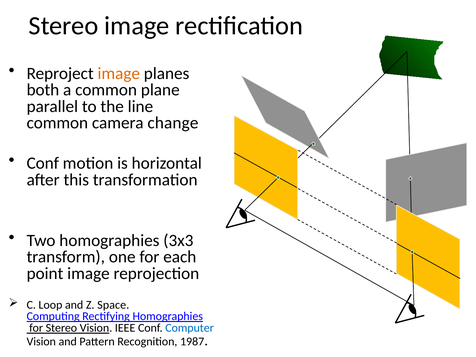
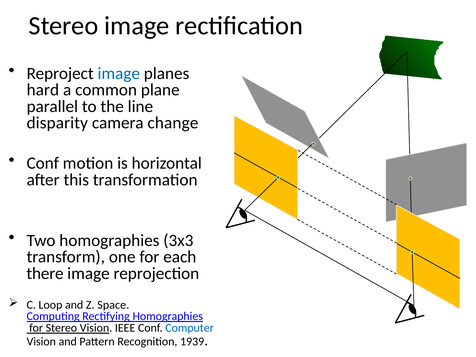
image colour: orange -> blue (119, 73)
both: both -> hard (43, 90)
common: common -> disparity (57, 123)
point: point -> there (45, 273)
1987: 1987 -> 1939 (192, 341)
